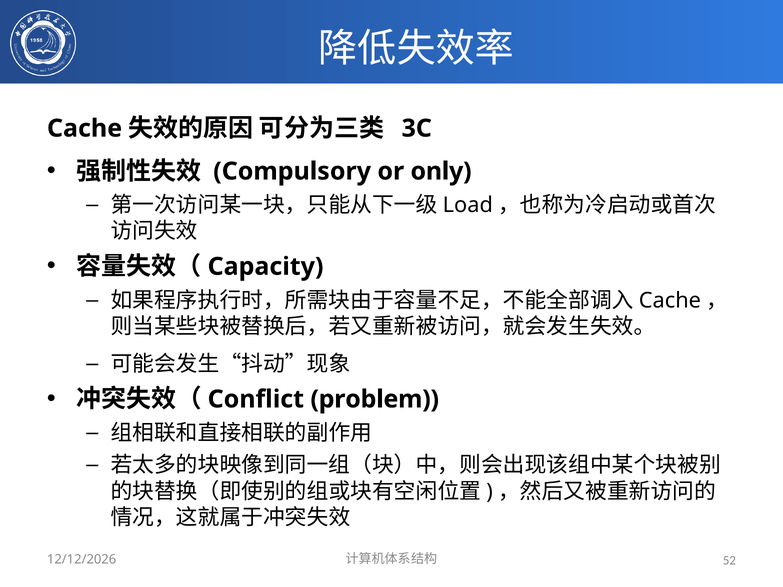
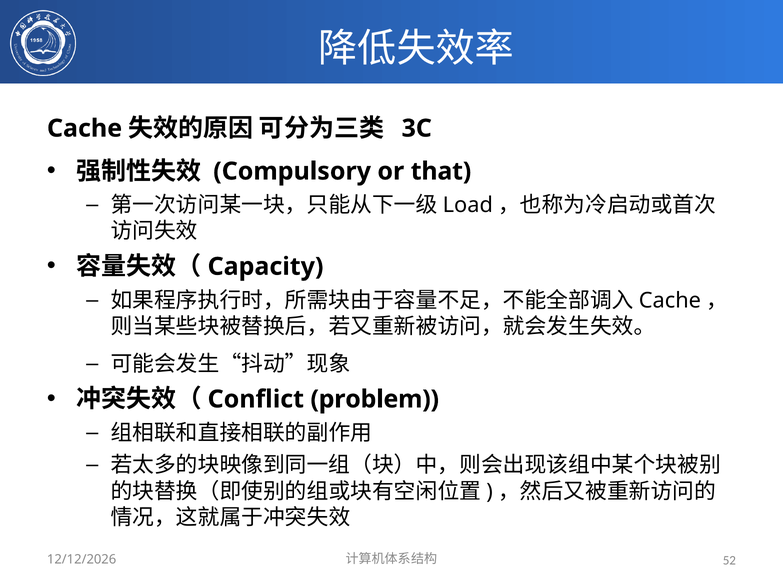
only: only -> that (441, 171)
